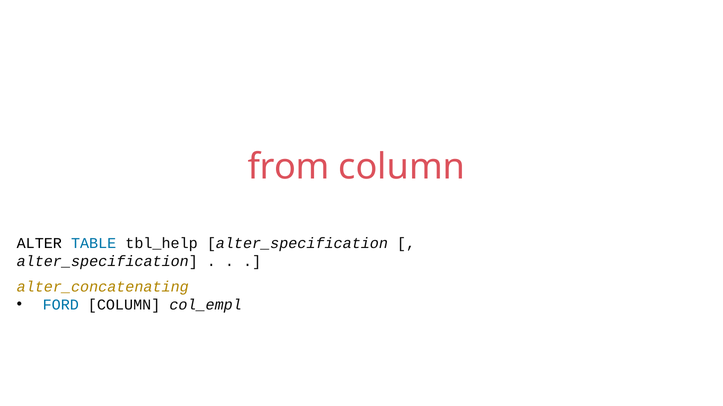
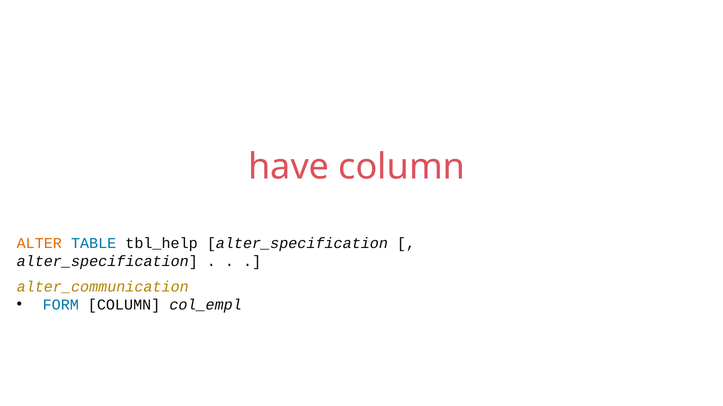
from: from -> have (289, 167)
ALTER colour: black -> orange (39, 244)
alter_concatenating: alter_concatenating -> alter_communication (103, 287)
FORD: FORD -> FORM (61, 305)
